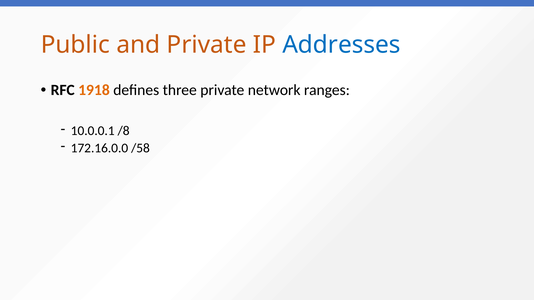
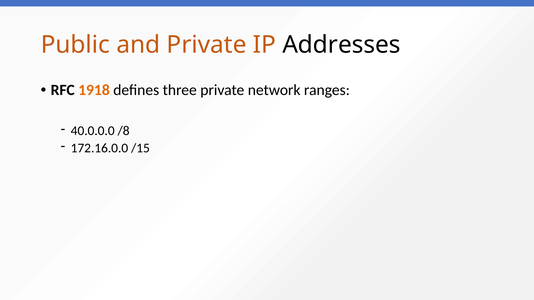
Addresses colour: blue -> black (342, 45)
10.0.0.1: 10.0.0.1 -> 40.0.0.0 (93, 131)
/58: /58 -> /15 (140, 148)
